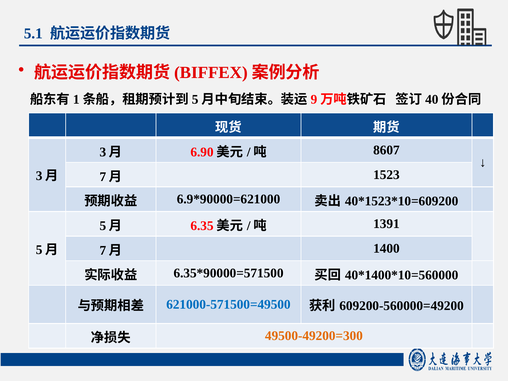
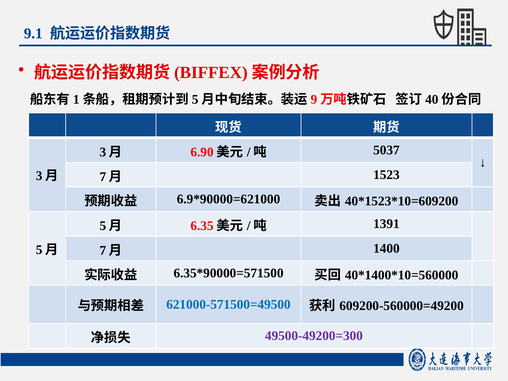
5.1: 5.1 -> 9.1 (33, 34)
8607: 8607 -> 5037 (386, 150)
49500-49200=300 colour: orange -> purple (314, 336)
